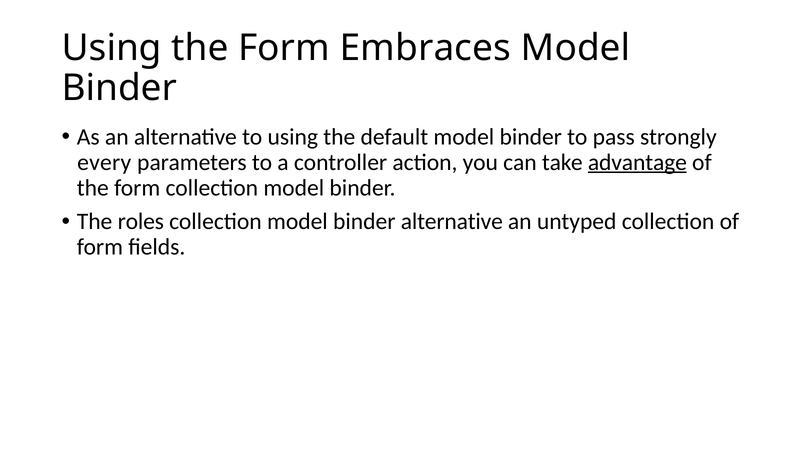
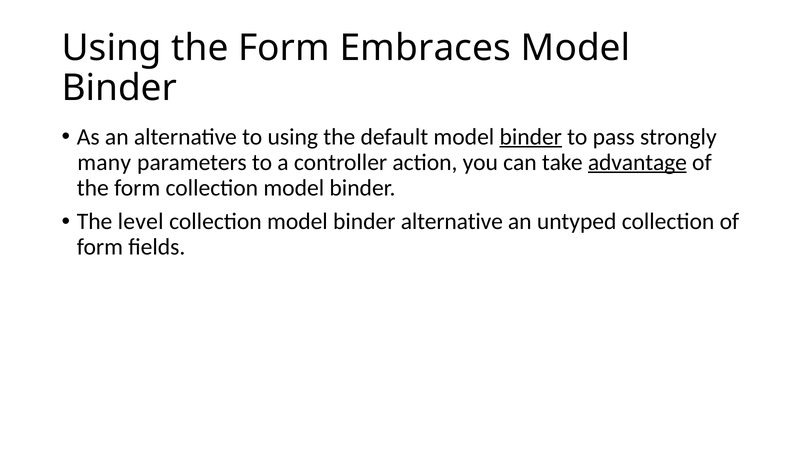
binder underline: none -> present (531, 137)
every: every -> many (104, 162)
roles: roles -> level (141, 222)
